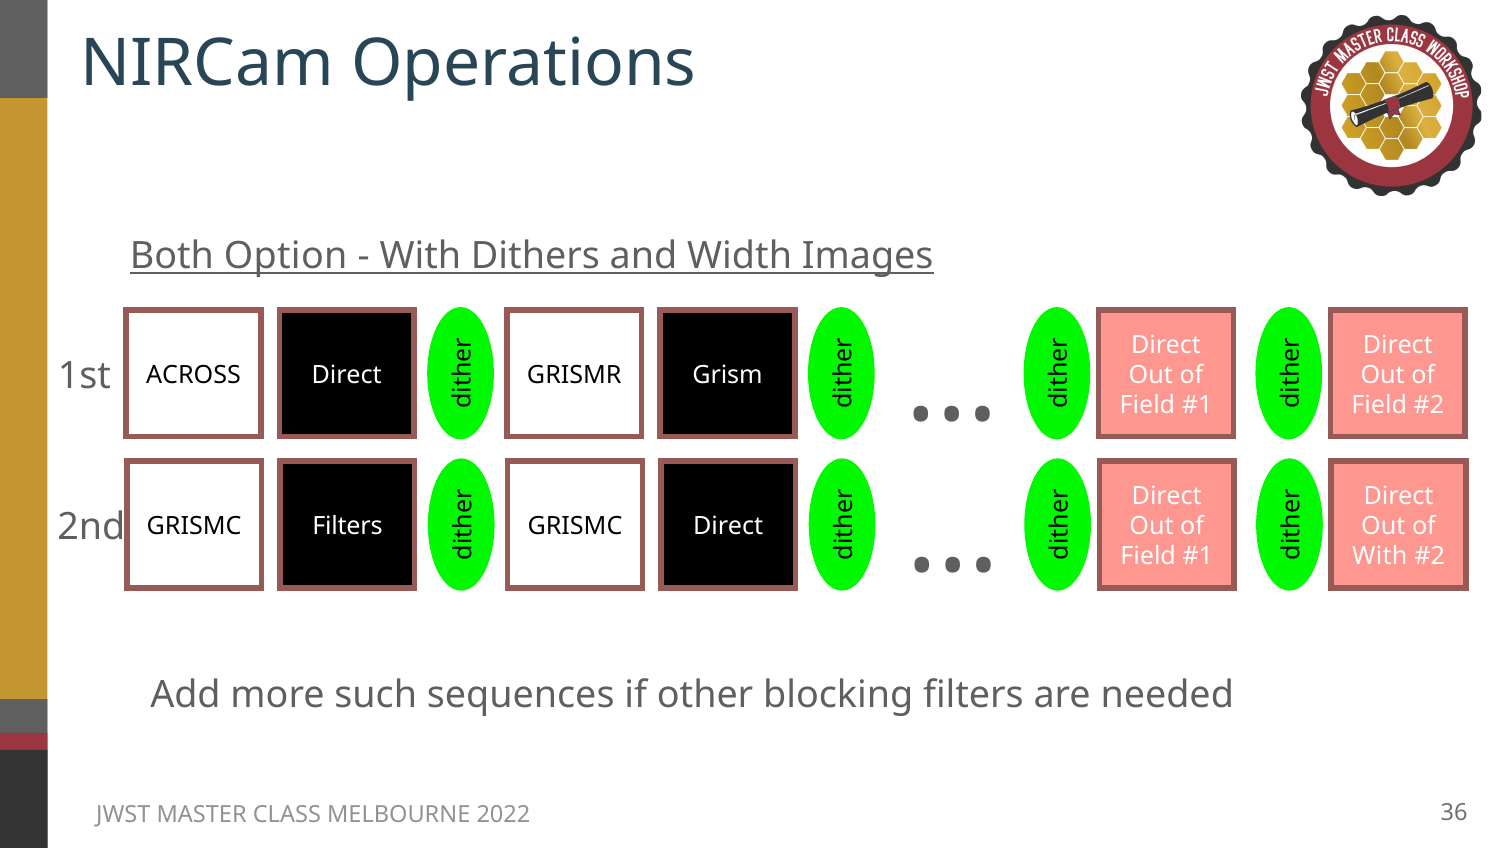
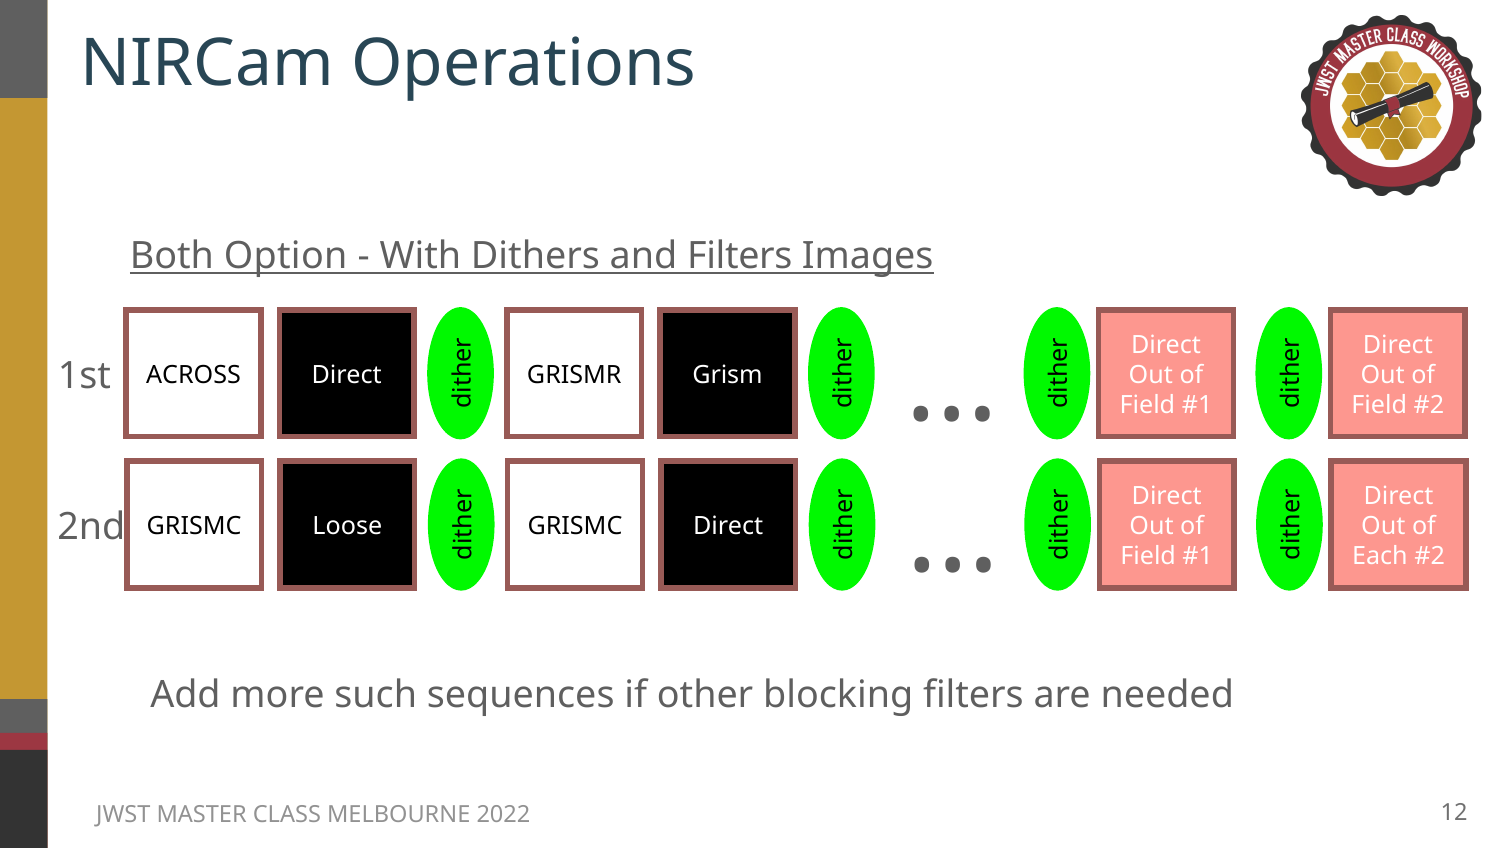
and Width: Width -> Filters (740, 256)
Filters: Filters -> Loose (347, 526)
With: With -> Each (1380, 557)
36: 36 -> 12 (1454, 813)
